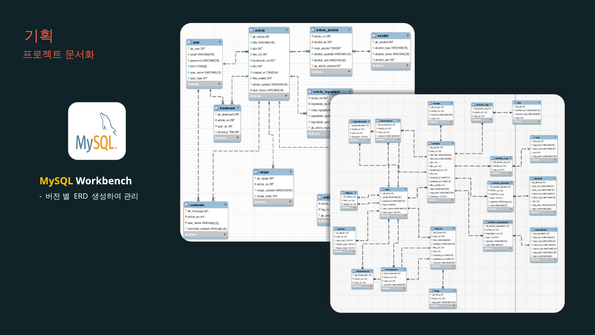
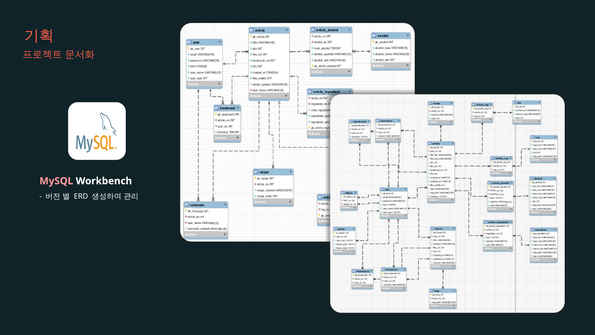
MySQL colour: yellow -> pink (56, 181)
